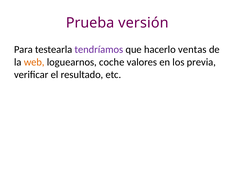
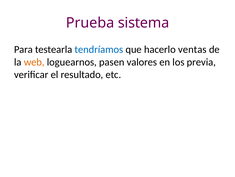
versión: versión -> sistema (144, 23)
tendríamos colour: purple -> blue (99, 49)
coche: coche -> pasen (112, 62)
